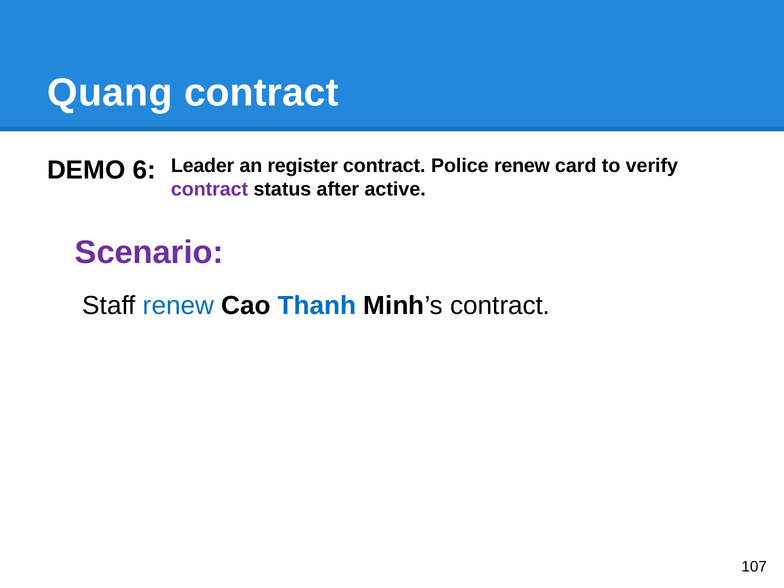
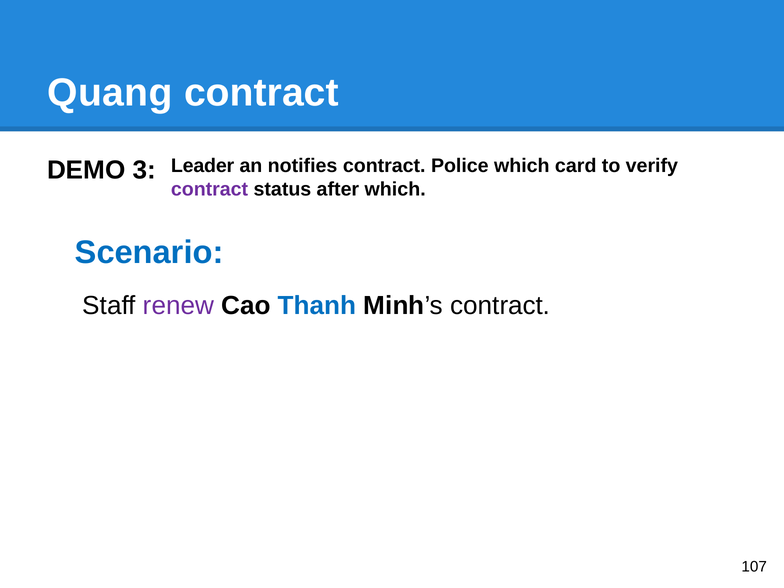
register: register -> notifies (303, 166)
Police renew: renew -> which (522, 166)
6: 6 -> 3 (144, 170)
after active: active -> which (395, 189)
Scenario colour: purple -> blue (149, 253)
renew colour: blue -> purple (178, 306)
